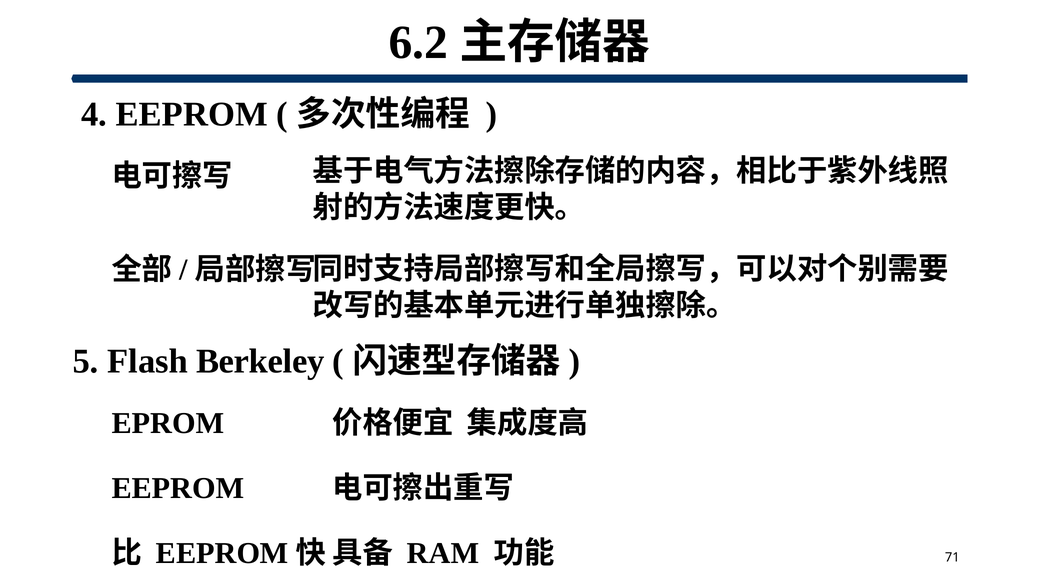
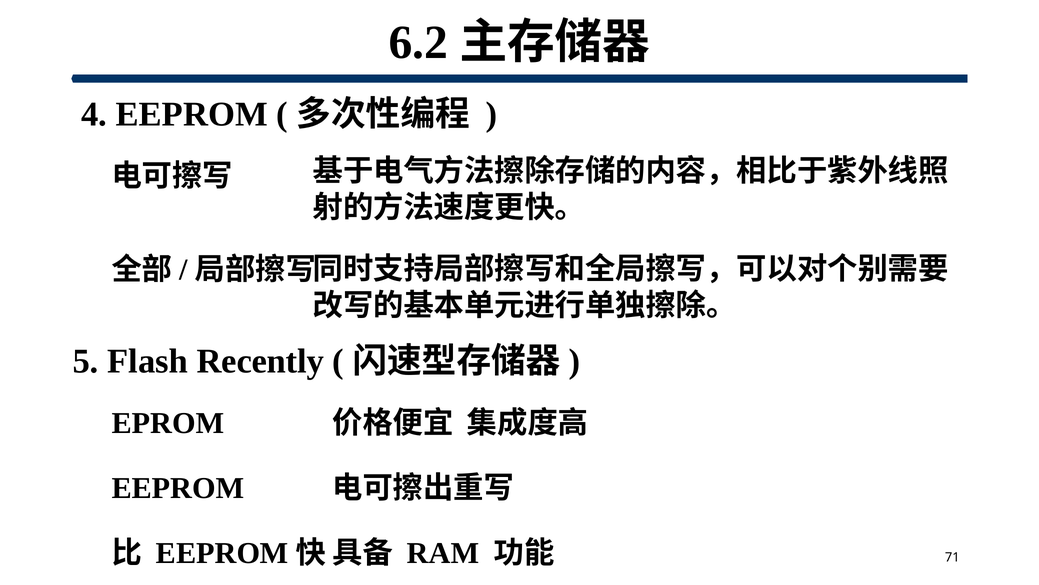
Berkeley: Berkeley -> Recently (260, 361)
